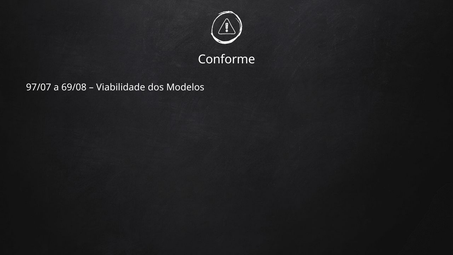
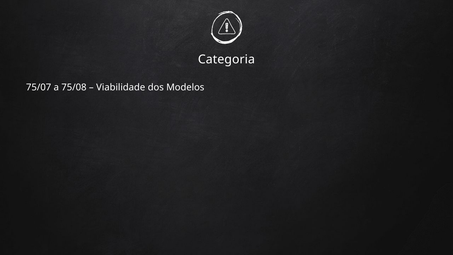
Conforme: Conforme -> Categoria (226, 60)
97/07: 97/07 -> 75/07 (39, 87)
69/08: 69/08 -> 75/08 (74, 87)
